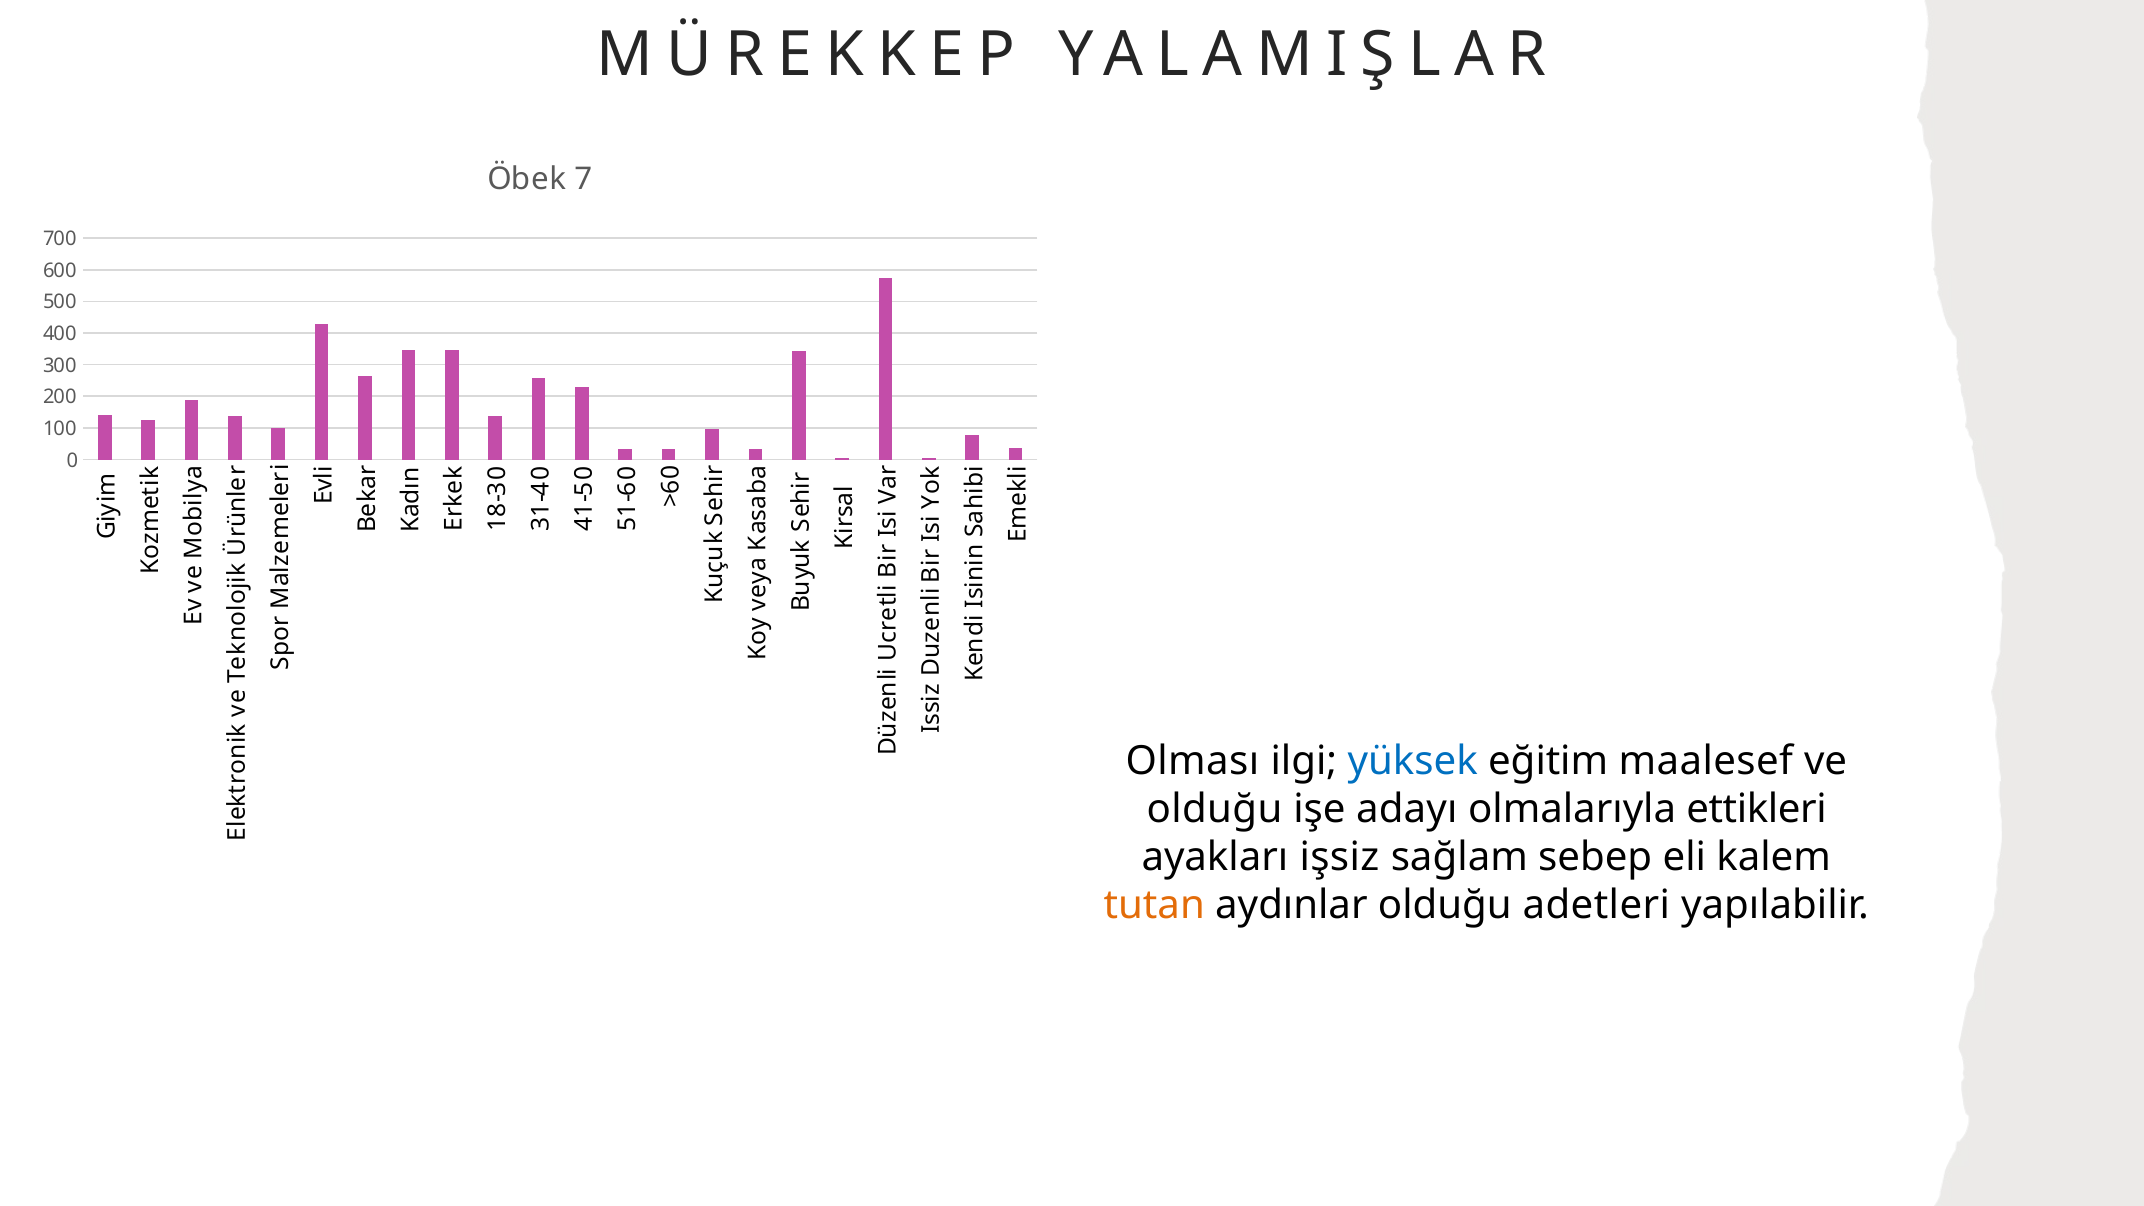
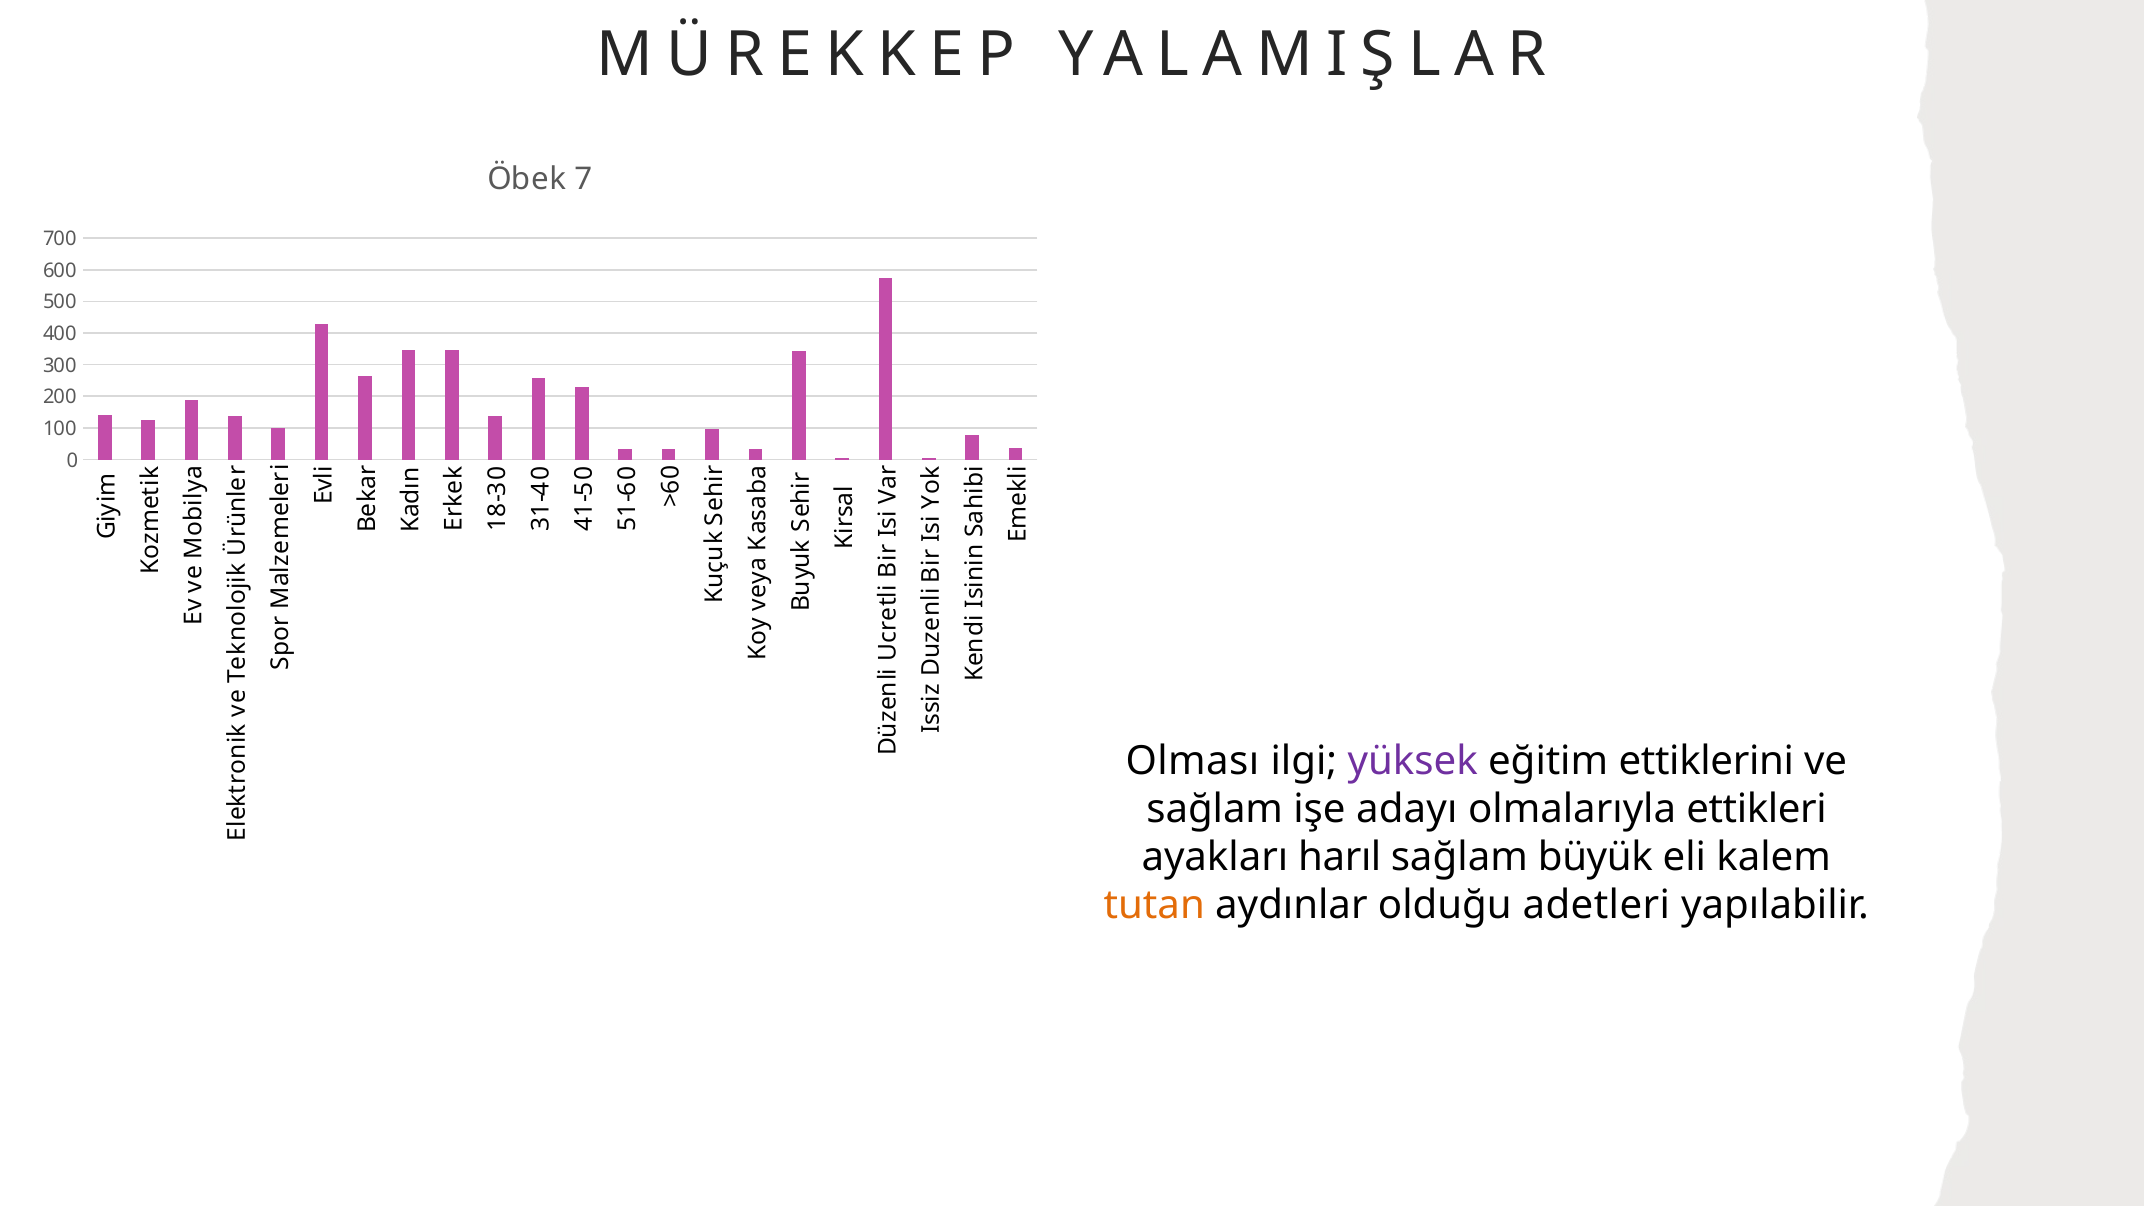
yüksek colour: blue -> purple (1413, 761)
maalesef: maalesef -> ettiklerini (1706, 761)
olduğu: olduğu -> sağlam (1215, 809)
işsiz: işsiz -> harıl (1340, 857)
sebep: sebep -> büyük (1595, 857)
